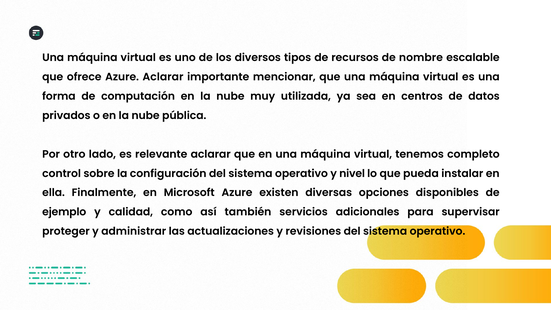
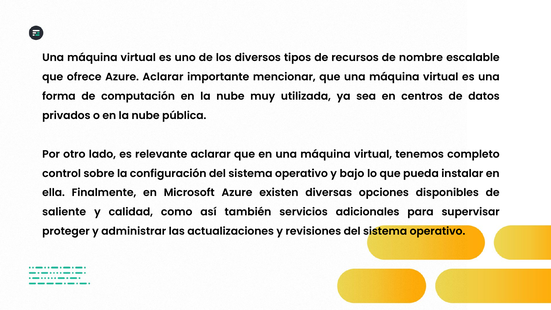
nivel: nivel -> bajo (352, 173)
ejemplo: ejemplo -> saliente (64, 212)
